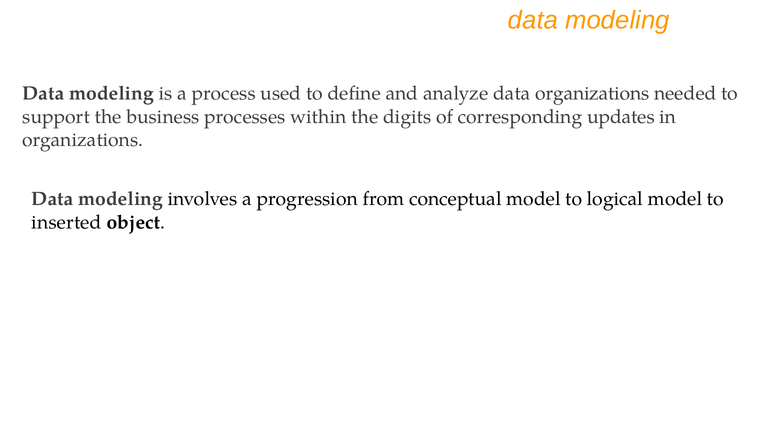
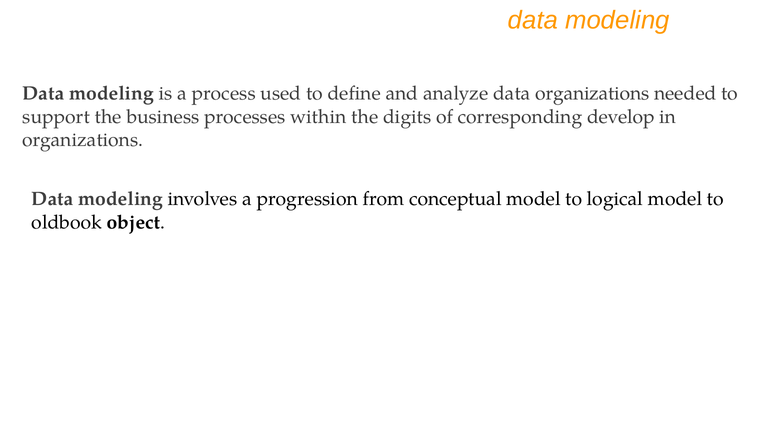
updates: updates -> develop (621, 117)
inserted: inserted -> oldbook (67, 222)
